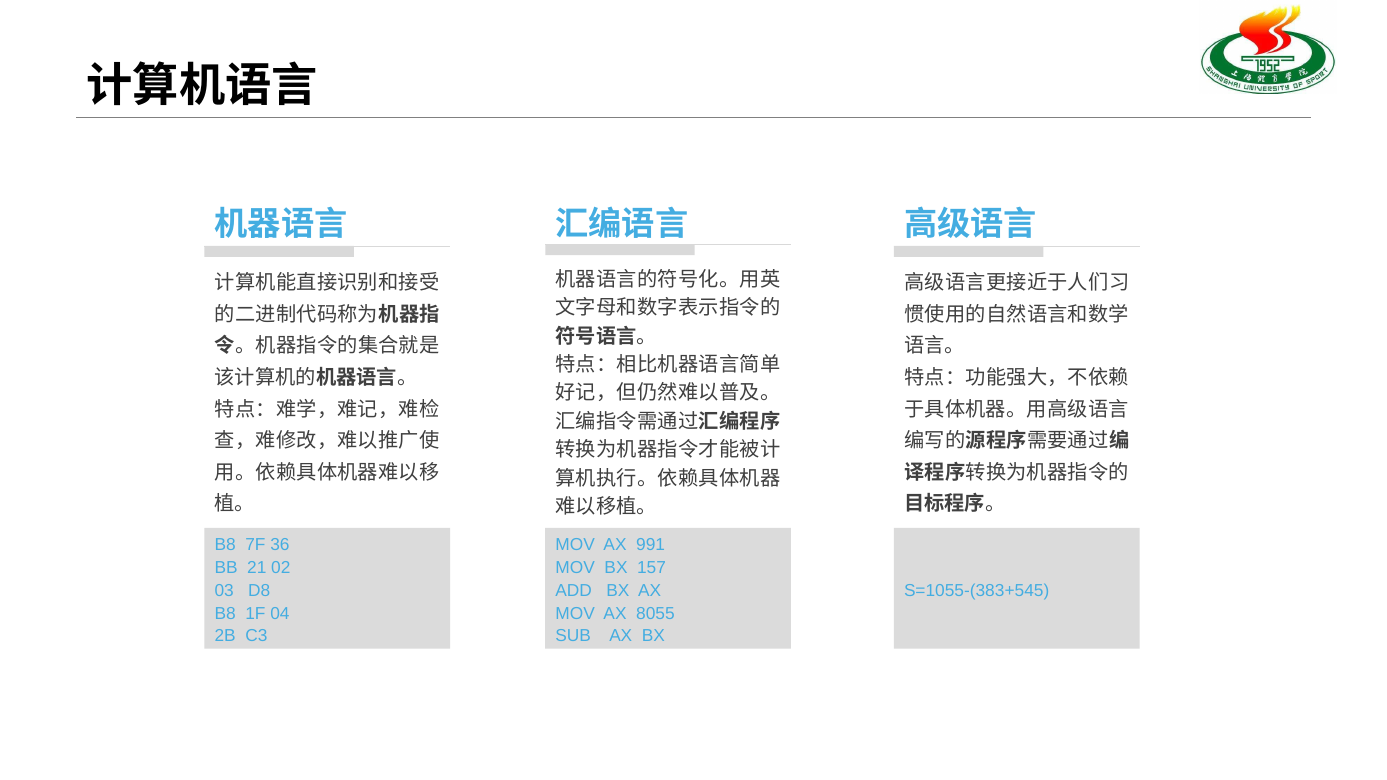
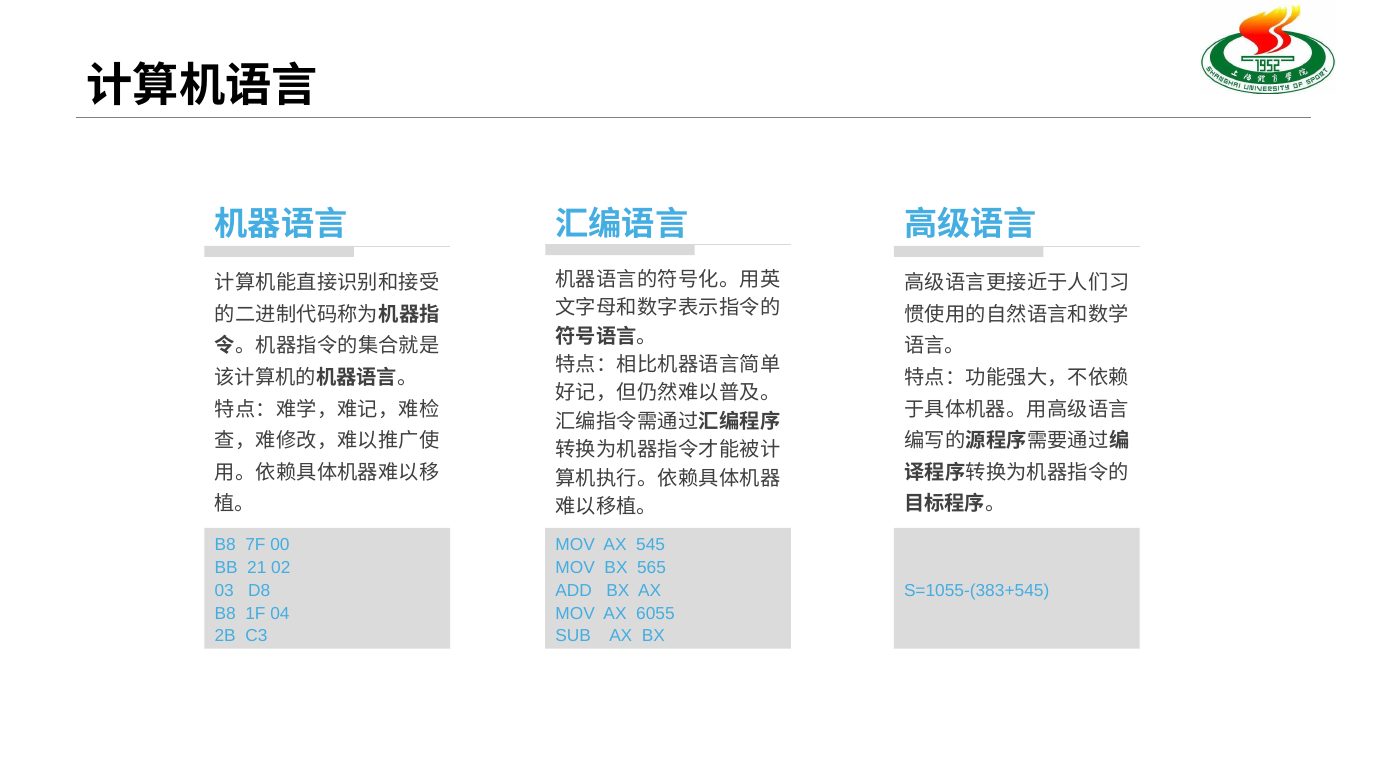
36: 36 -> 00 (280, 545)
991: 991 -> 545 (651, 545)
157: 157 -> 565 (652, 568)
8055: 8055 -> 6055 (655, 613)
